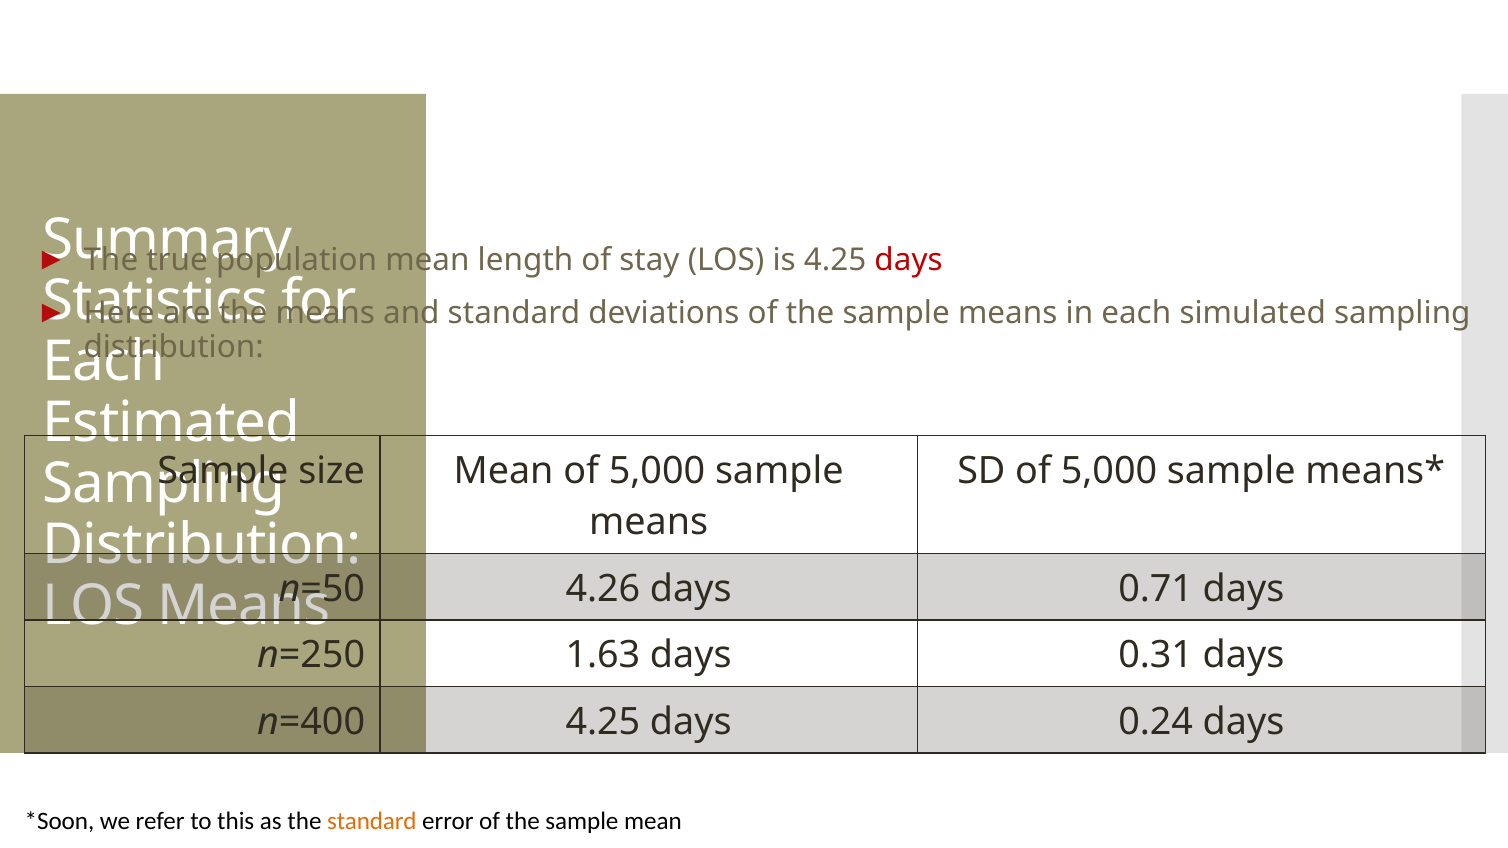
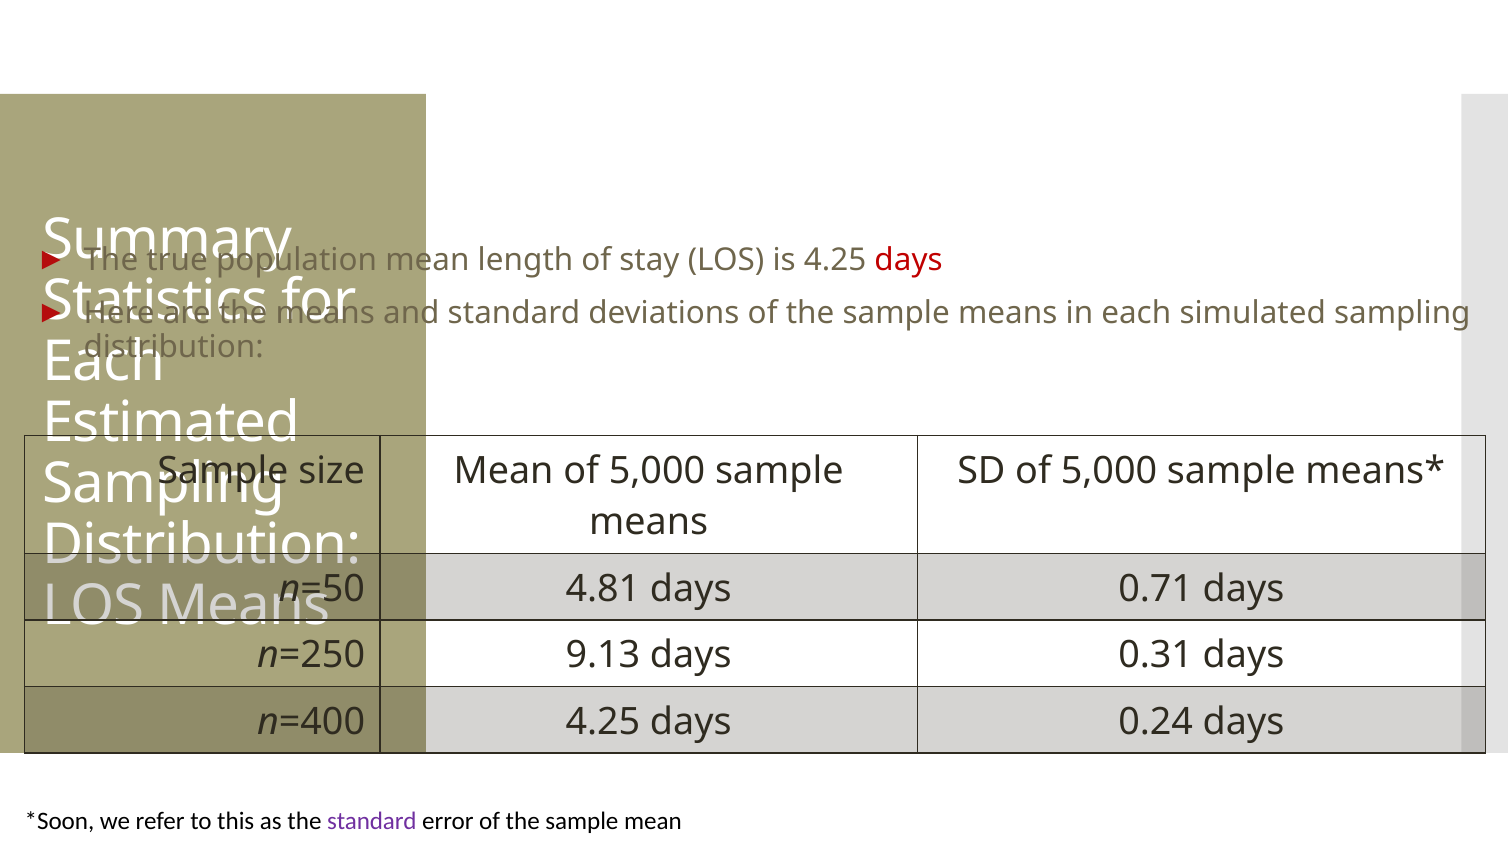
4.26: 4.26 -> 4.81 (603, 589)
1.63: 1.63 -> 9.13 (603, 656)
standard colour: orange -> purple (372, 822)
